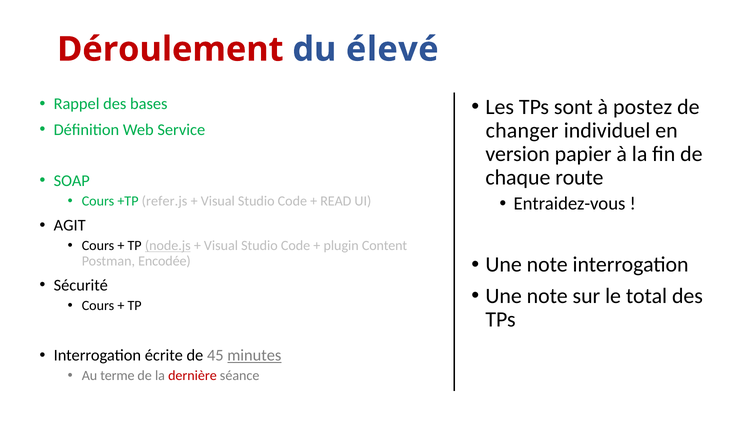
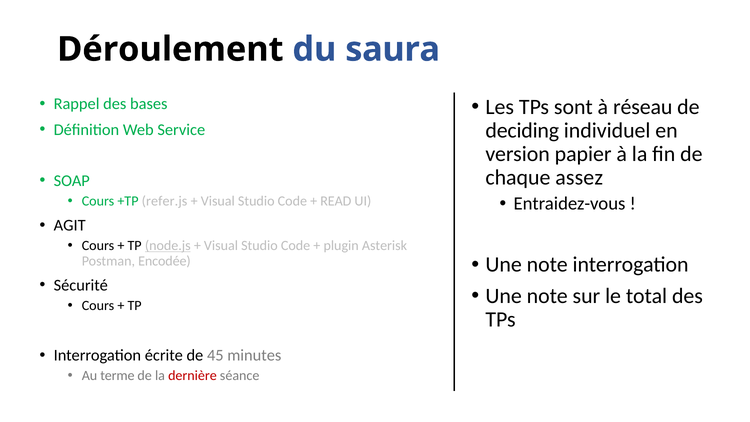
Déroulement colour: red -> black (170, 49)
élevé: élevé -> saura (393, 49)
postez: postez -> réseau (643, 107)
changer: changer -> deciding (522, 131)
route: route -> assez (579, 178)
Content: Content -> Asterisk (384, 246)
minutes underline: present -> none (254, 355)
